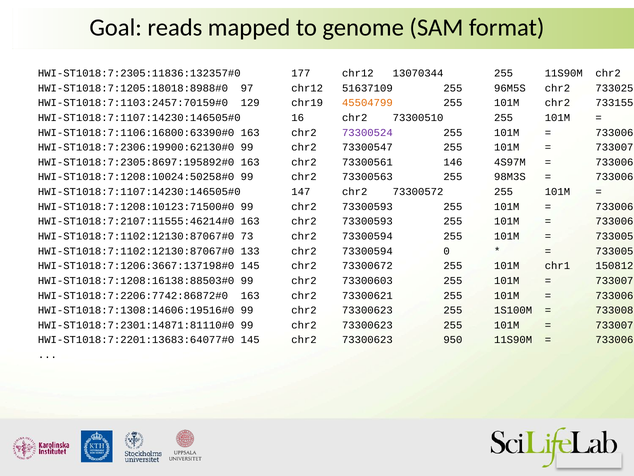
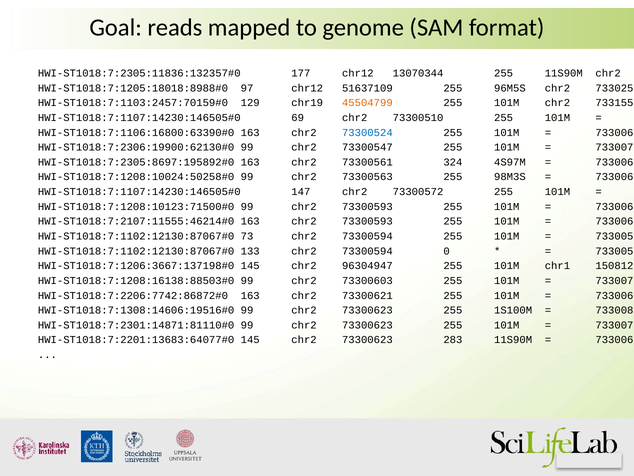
16: 16 -> 69 (298, 118)
73300524 colour: purple -> blue (367, 132)
146: 146 -> 324 (453, 162)
73300672: 73300672 -> 96304947 (367, 266)
73300623 950: 950 -> 283 (453, 340)
